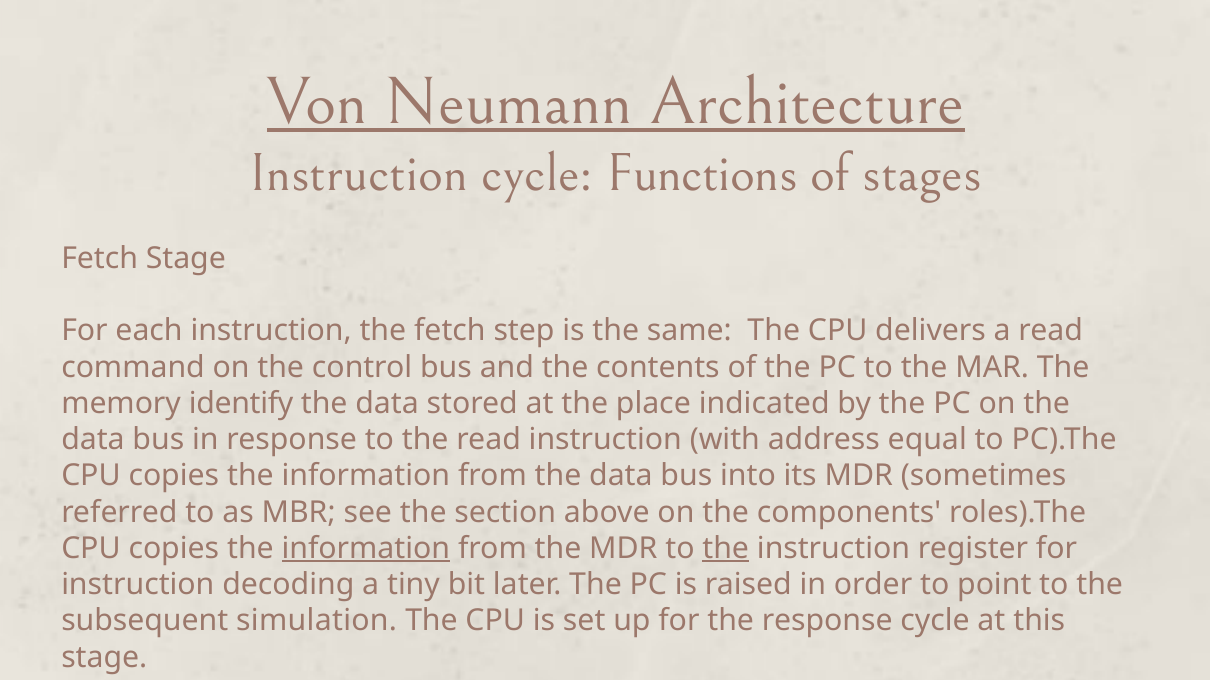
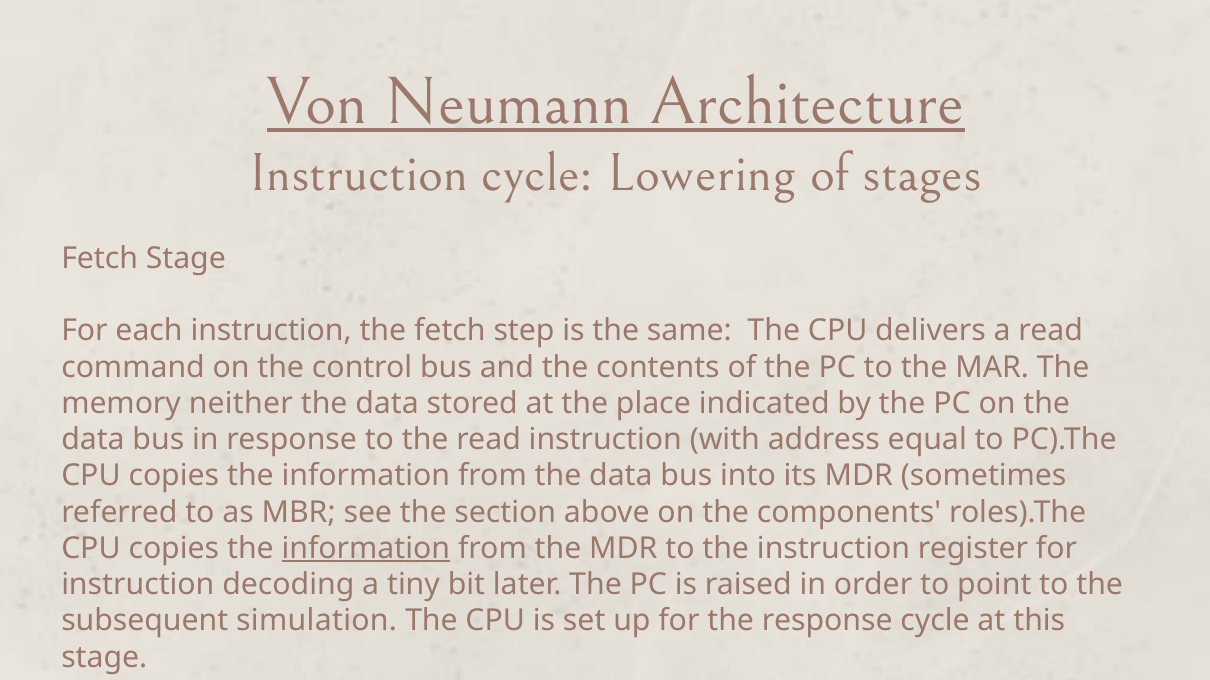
Functions: Functions -> Lowering (702, 173)
identify: identify -> neither (241, 404)
the underline: present -> none (726, 549)
